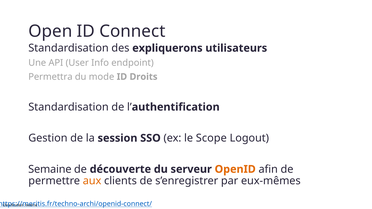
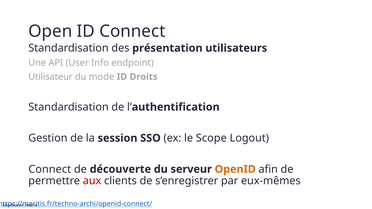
expliquerons: expliquerons -> présentation (167, 48)
Permettra: Permettra -> Utilisateur (50, 77)
Semaine: Semaine -> Connect (50, 169)
aux colour: orange -> red (92, 181)
